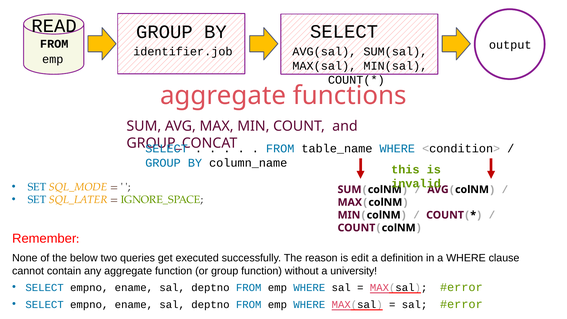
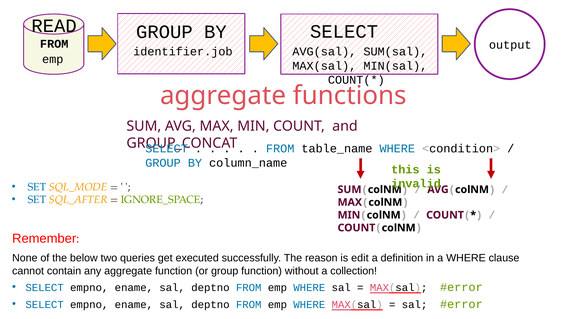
SQL_LATER: SQL_LATER -> SQL_AFTER (78, 200)
university: university -> collection (354, 271)
